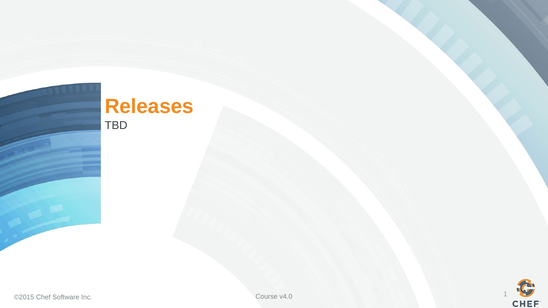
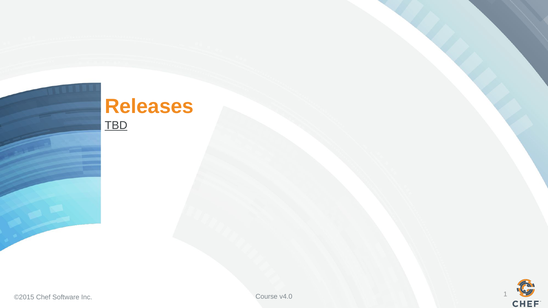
TBD underline: none -> present (116, 126)
